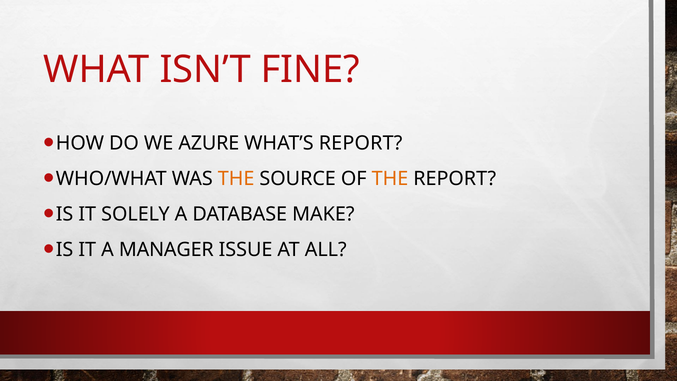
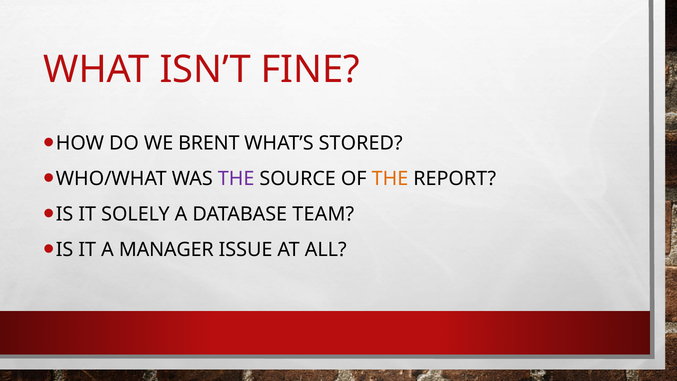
AZURE: AZURE -> BRENT (209, 143)
WHAT’S REPORT: REPORT -> STORED (361, 143)
THE colour: orange -> purple (236, 179)
MAKE: MAKE -> TEAM (323, 214)
